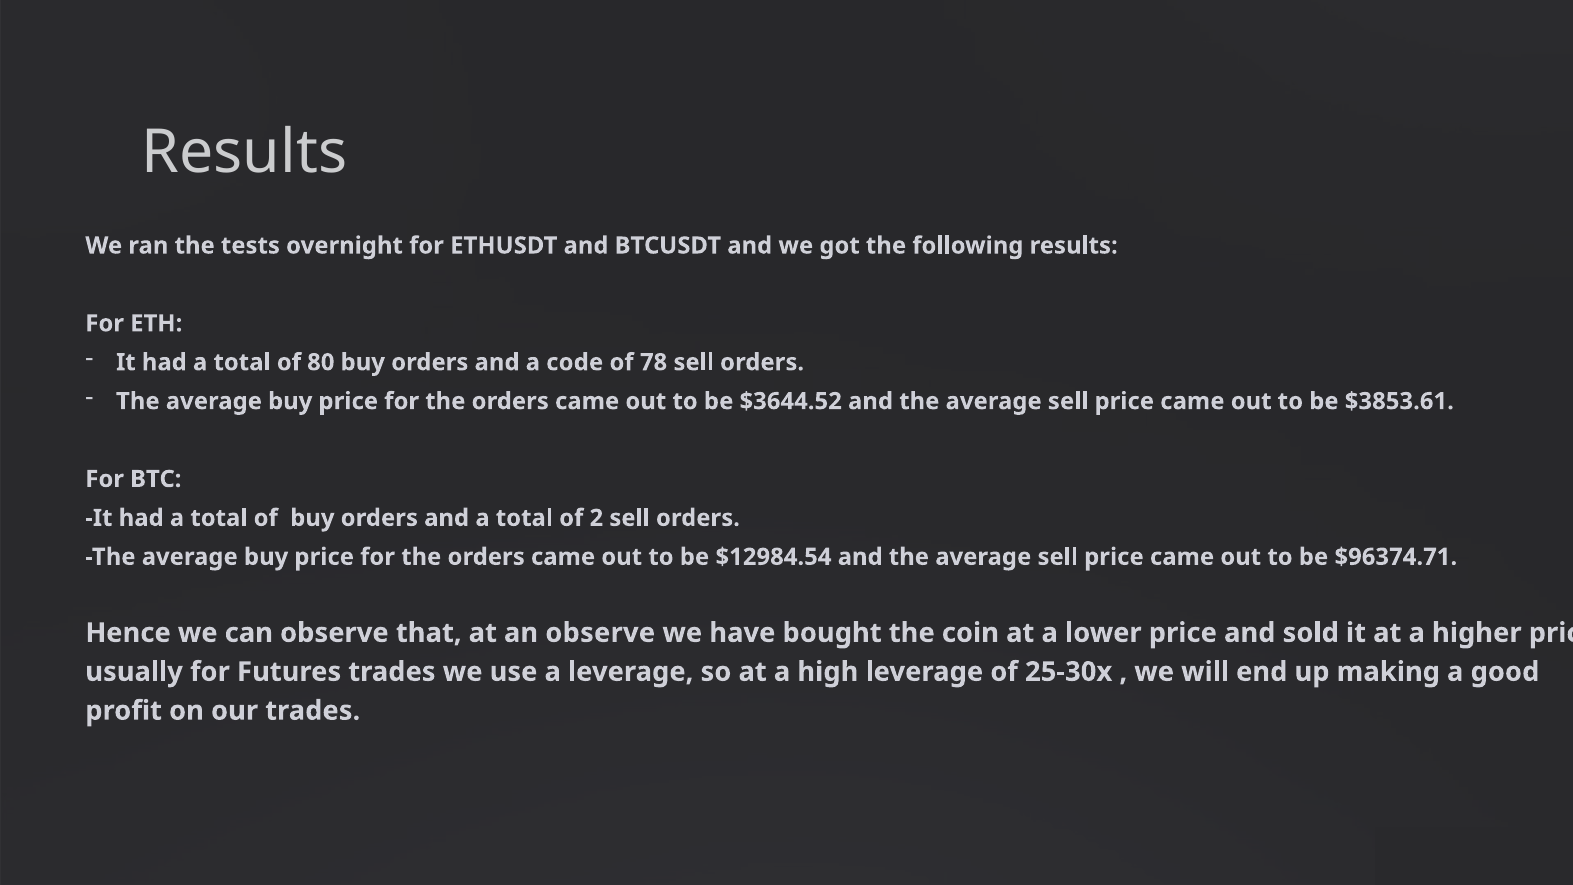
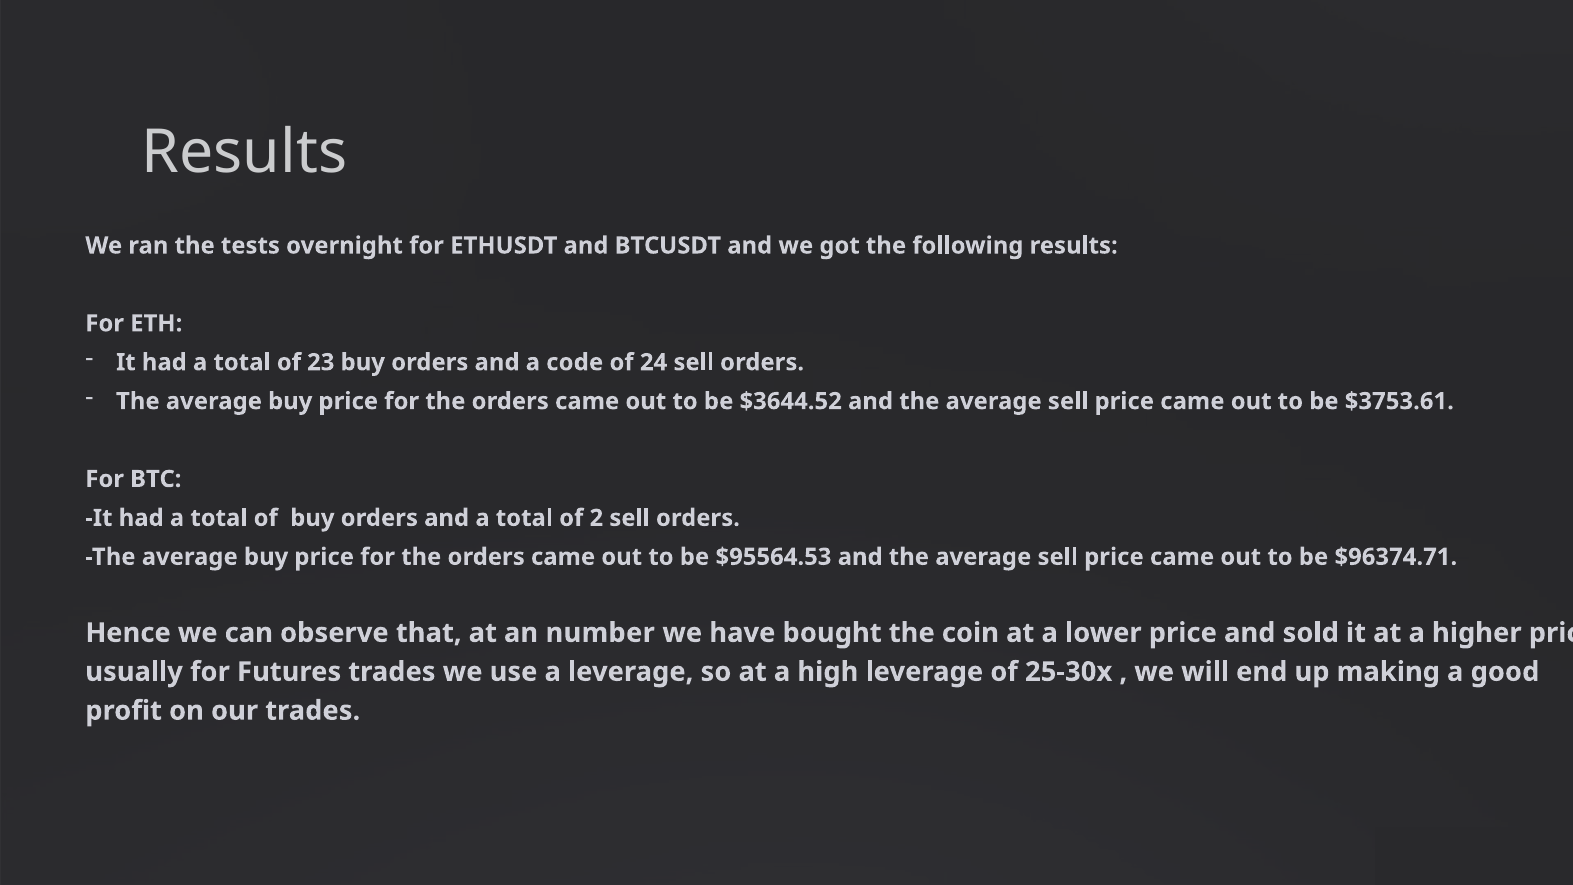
80: 80 -> 23 (321, 362)
78: 78 -> 24 (654, 362)
$3853.61: $3853.61 -> $3753.61 (1399, 401)
$12984.54: $12984.54 -> $95564.53 (773, 557)
an observe: observe -> number (600, 633)
